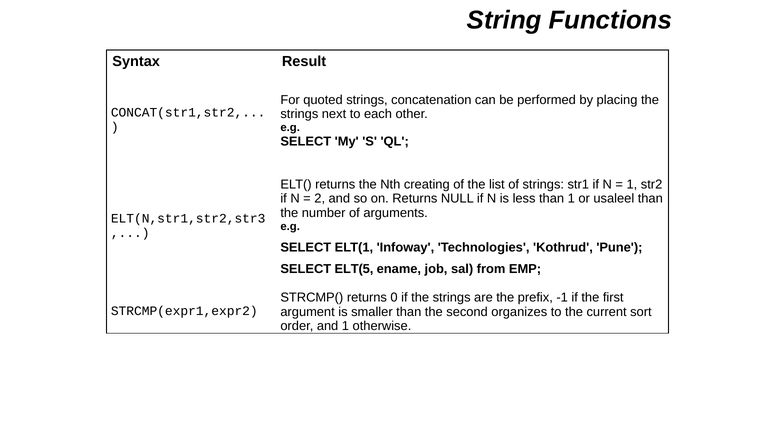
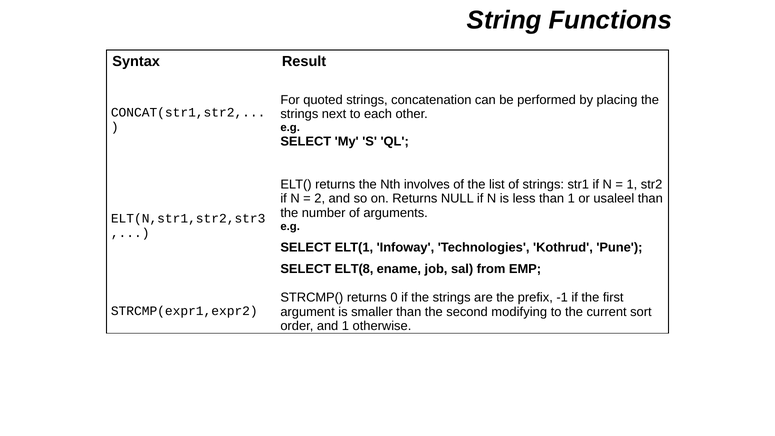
creating: creating -> involves (427, 184)
ELT(5: ELT(5 -> ELT(8 (354, 269)
organizes: organizes -> modifying (519, 312)
